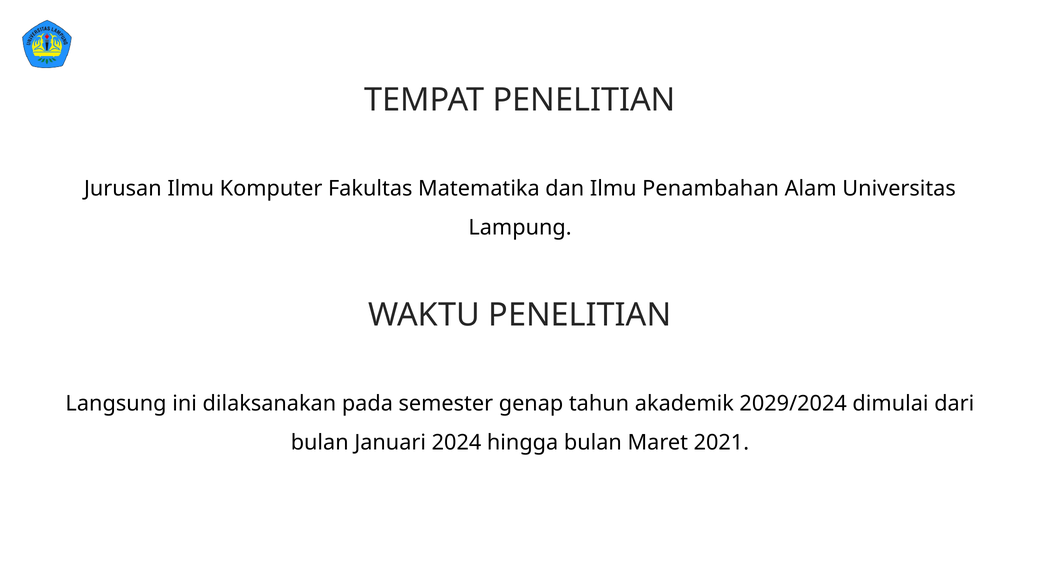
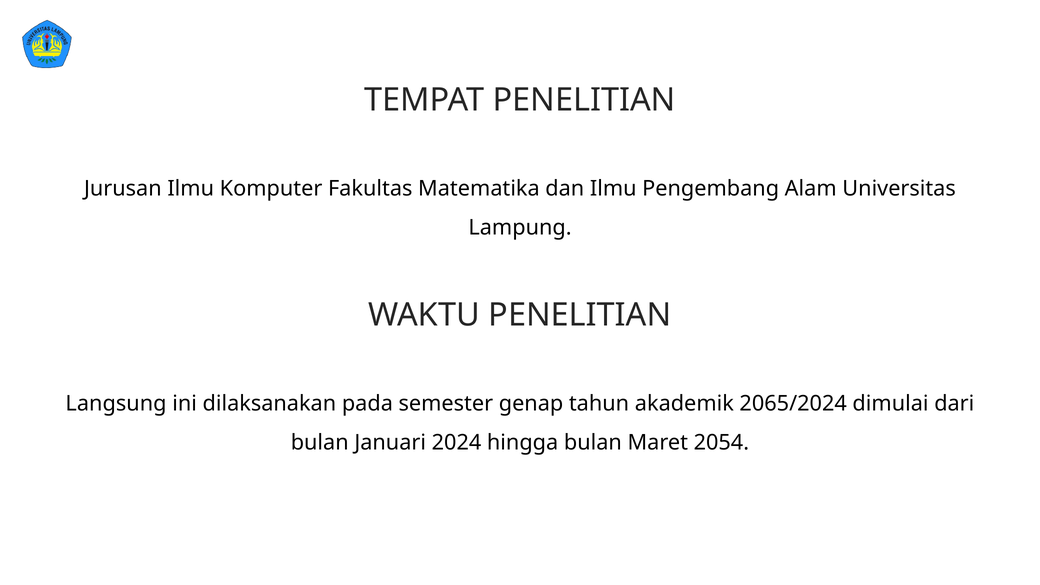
Penambahan: Penambahan -> Pengembang (711, 189)
2029/2024: 2029/2024 -> 2065/2024 (793, 403)
2021: 2021 -> 2054 (721, 442)
